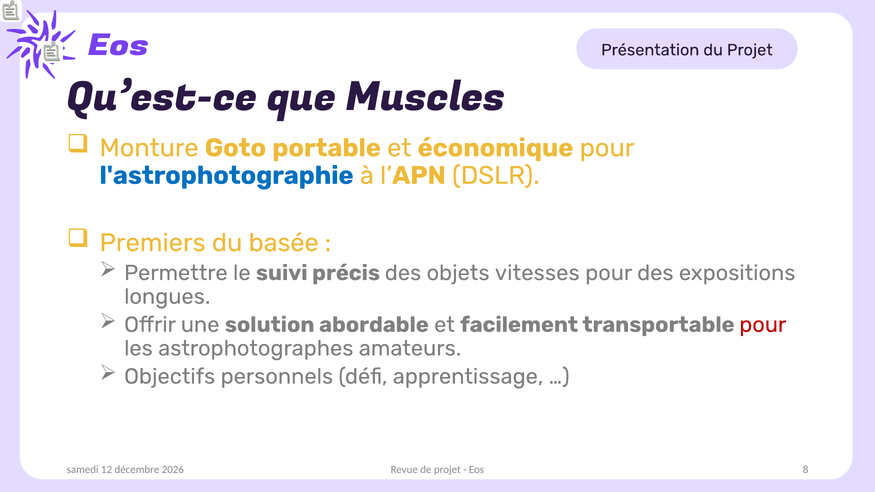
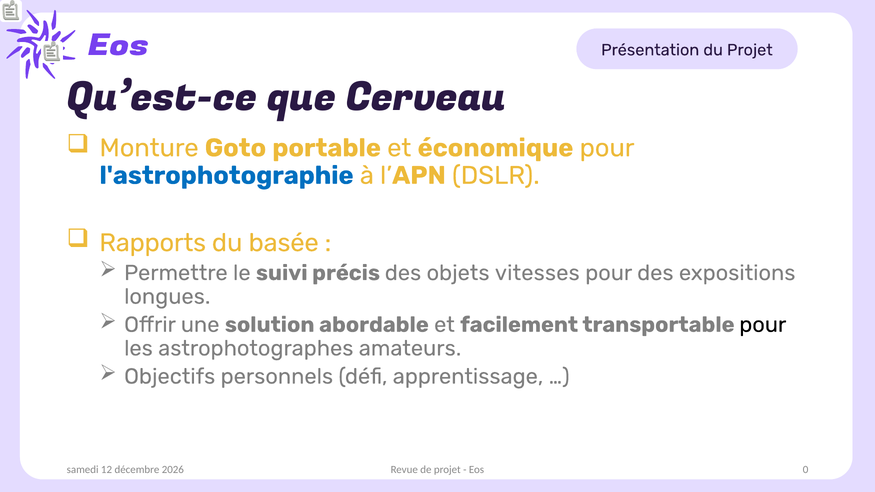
Muscles: Muscles -> Cerveau (426, 97)
Premiers: Premiers -> Rapports (153, 243)
pour colour: red -> black (763, 325)
8: 8 -> 0 (806, 470)
